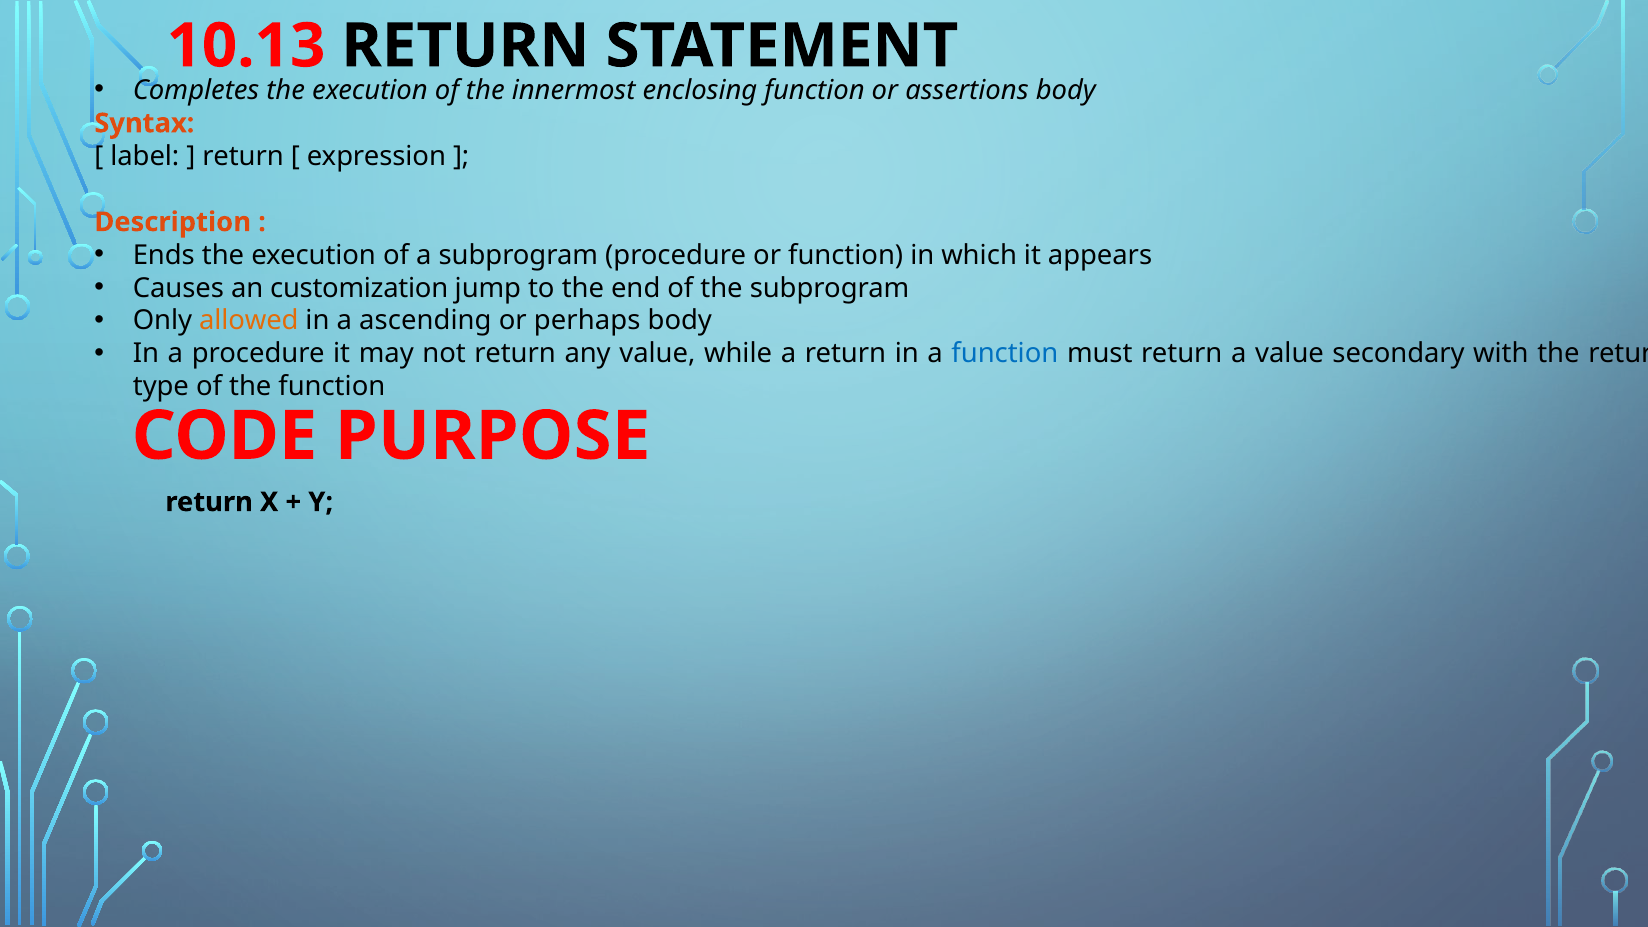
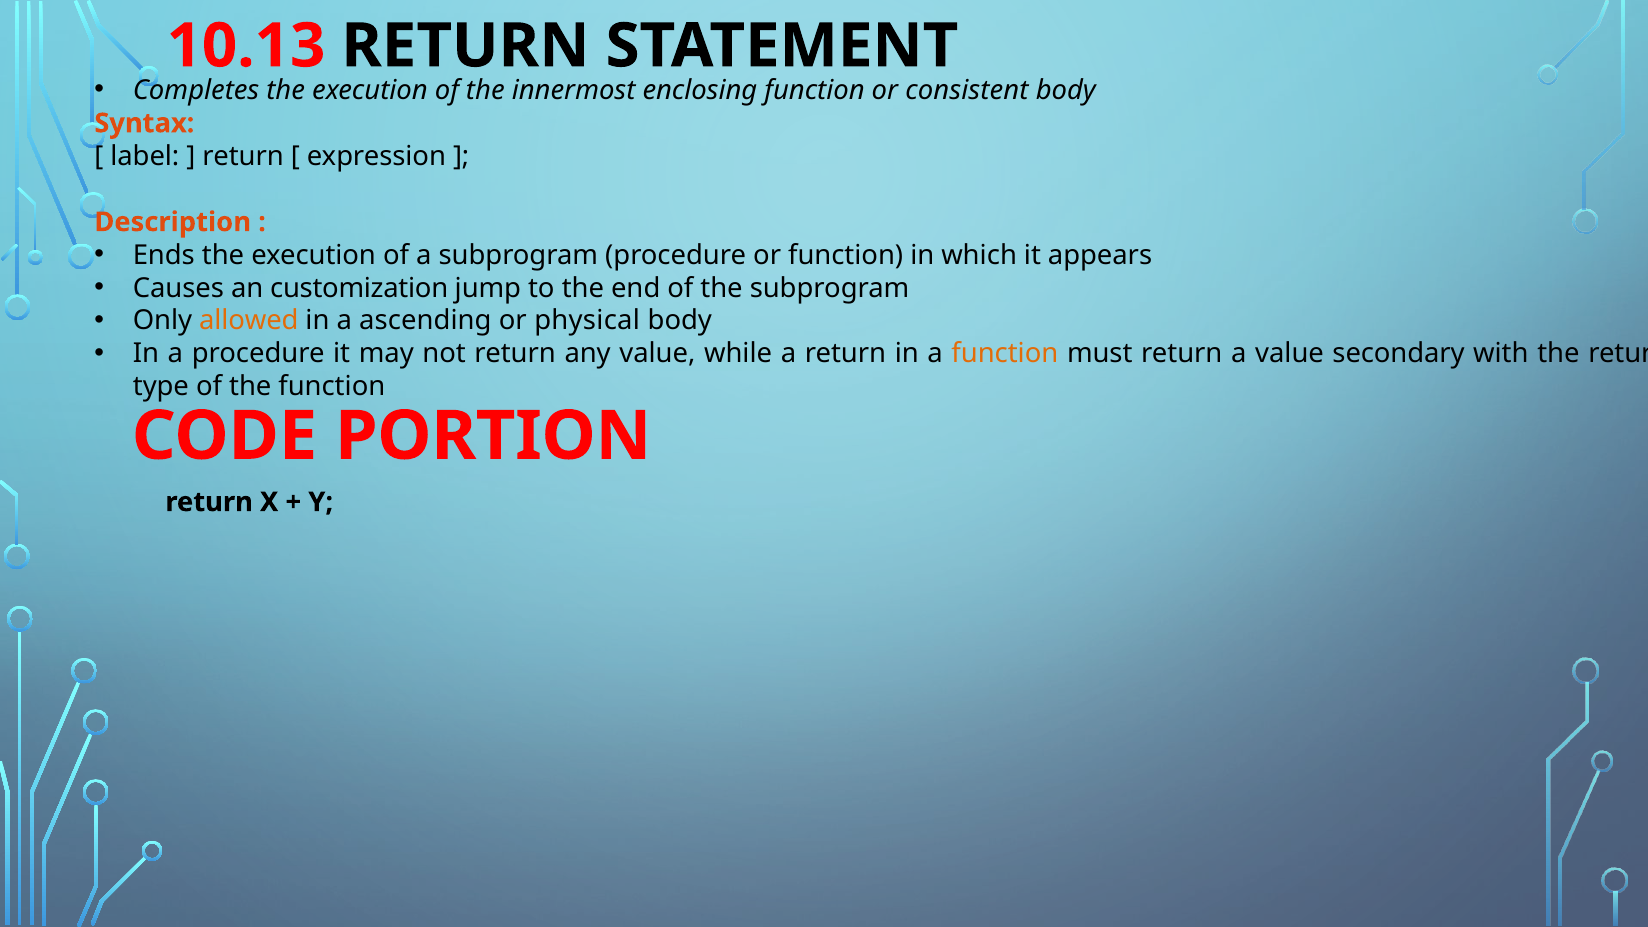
assertions: assertions -> consistent (967, 90)
perhaps: perhaps -> physical (587, 321)
function colour: blue -> orange (1005, 354)
PURPOSE: PURPOSE -> PORTION (493, 436)
